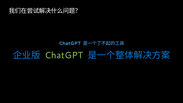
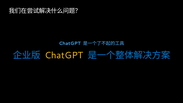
ChatGPT colour: light green -> yellow (64, 55)
